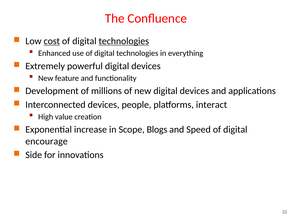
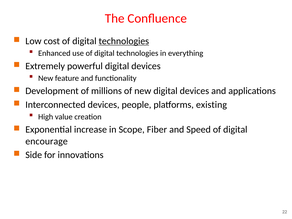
cost underline: present -> none (52, 41)
interact: interact -> existing (211, 105)
Blogs: Blogs -> Fiber (157, 130)
